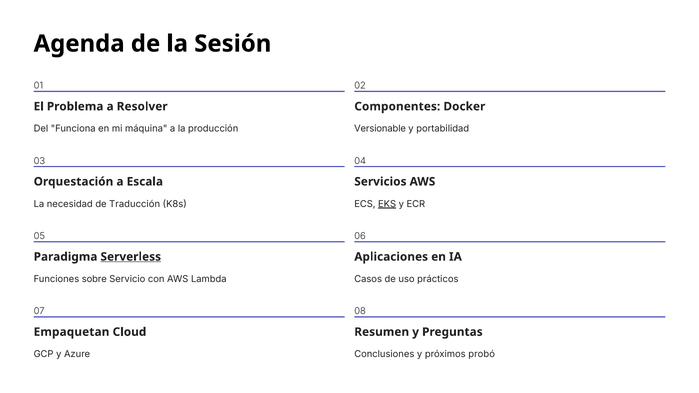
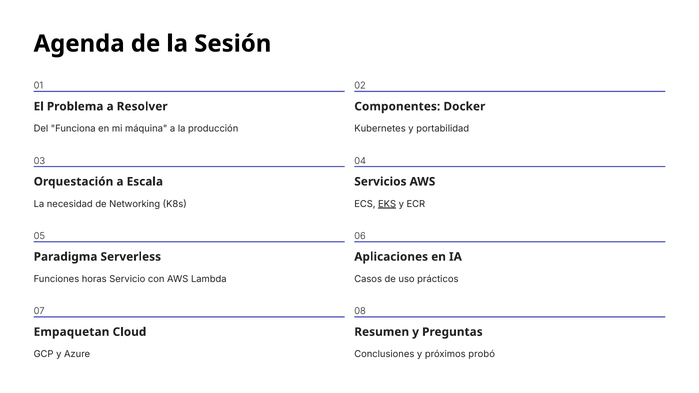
Versionable: Versionable -> Kubernetes (380, 129)
Traducción: Traducción -> Networking (135, 204)
Serverless underline: present -> none (131, 257)
sobre: sobre -> horas (94, 279)
